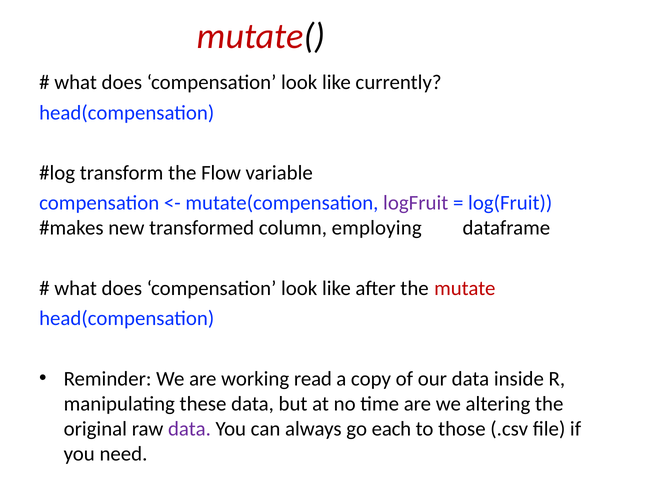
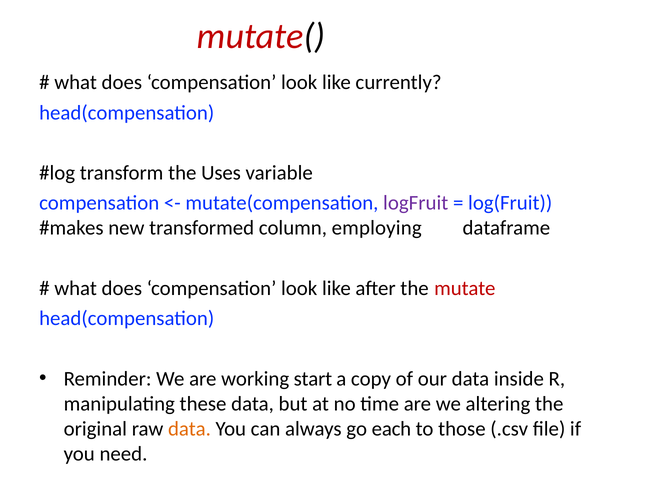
Flow: Flow -> Uses (221, 173)
read: read -> start (313, 378)
data colour: purple -> orange (189, 429)
